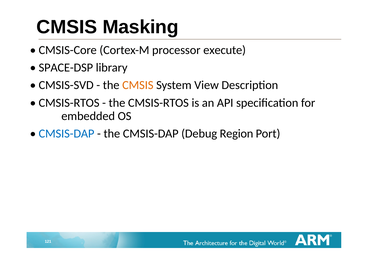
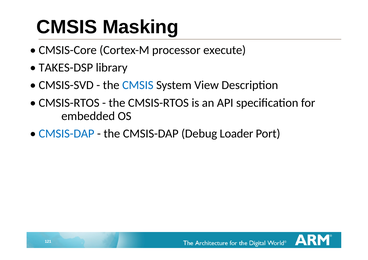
SPACE-DSP: SPACE-DSP -> TAKES-DSP (66, 68)
CMSIS colour: orange -> blue (138, 85)
Region: Region -> Loader (236, 134)
